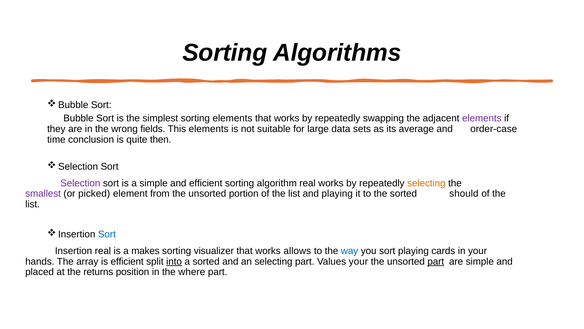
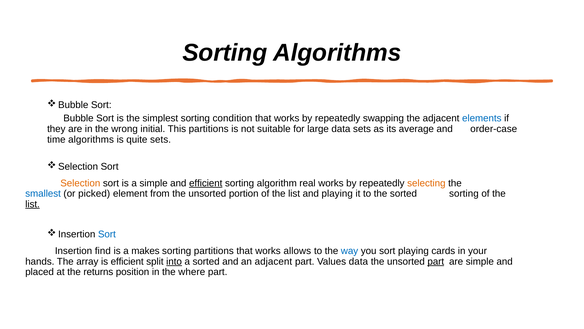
sorting elements: elements -> condition (232, 118)
elements colour: purple -> blue (482, 118)
fields: fields -> initial (153, 129)
This elements: elements -> partitions (209, 129)
time conclusion: conclusion -> algorithms (91, 139)
quite then: then -> sets (161, 139)
Selection colour: purple -> orange (80, 183)
efficient underline: none -> present (206, 183)
smallest colour: purple -> blue (43, 193)
sorted should: should -> sorting (464, 193)
list underline: none -> present (33, 204)
Insertion real: real -> find (103, 251)
sorting visualizer: visualizer -> partitions (214, 251)
an selecting: selecting -> adjacent (273, 261)
Values your: your -> data (358, 261)
